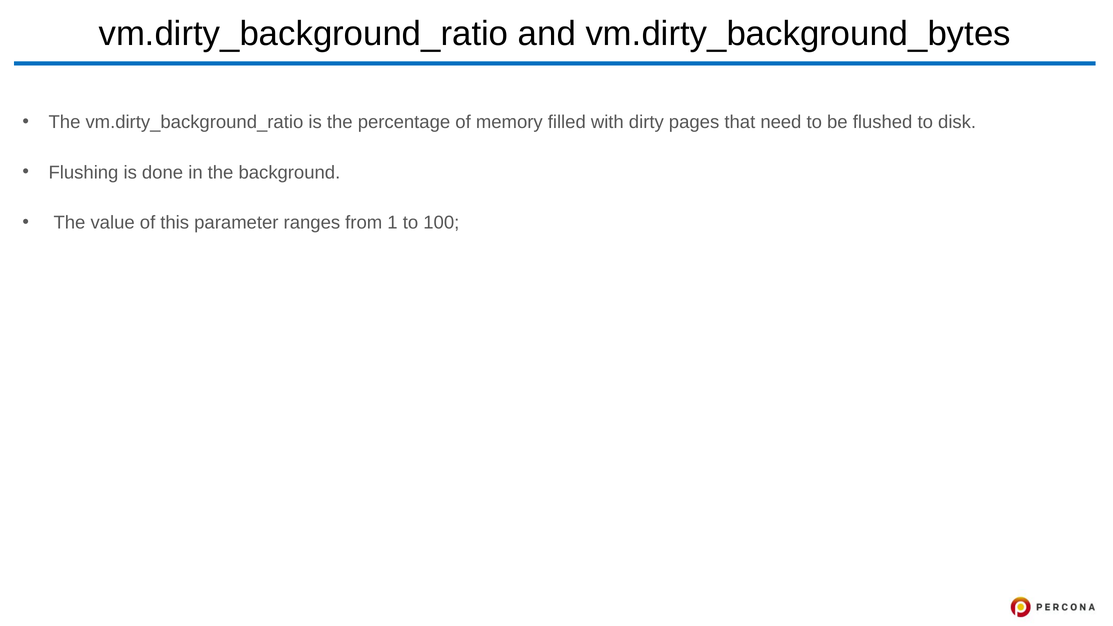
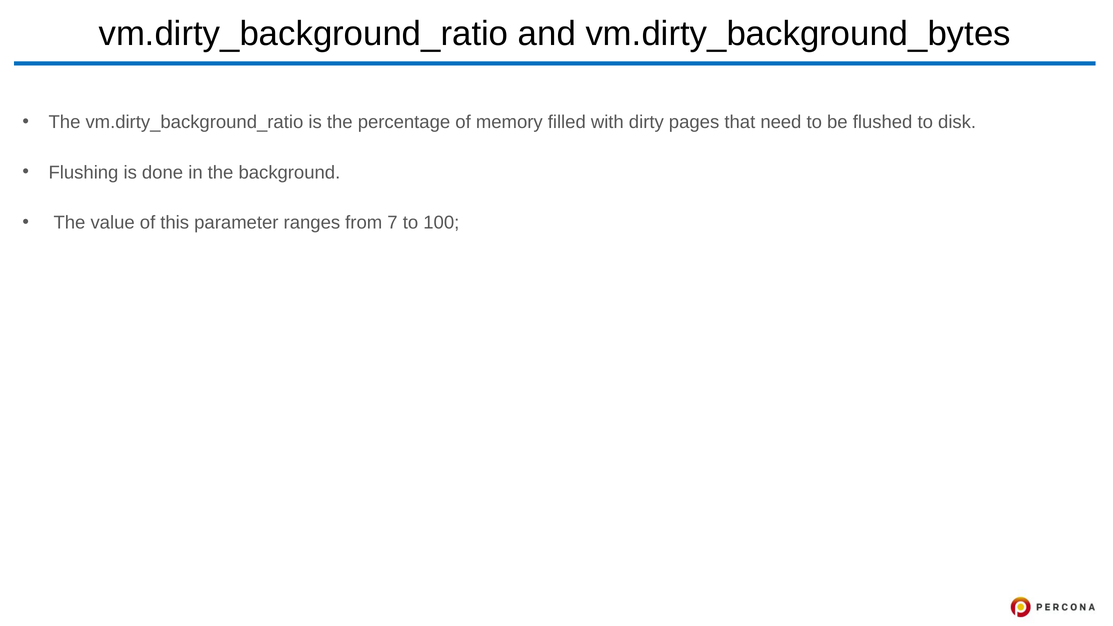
1: 1 -> 7 (392, 223)
